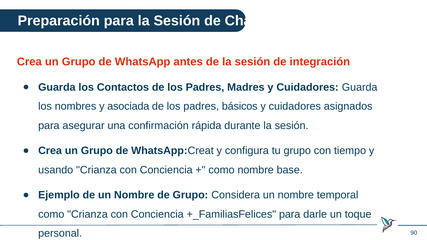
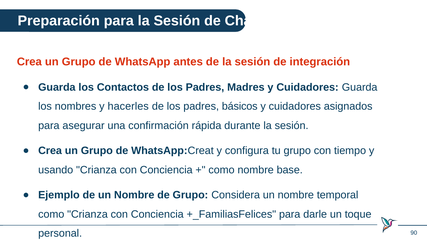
asociada: asociada -> hacerles (128, 107)
